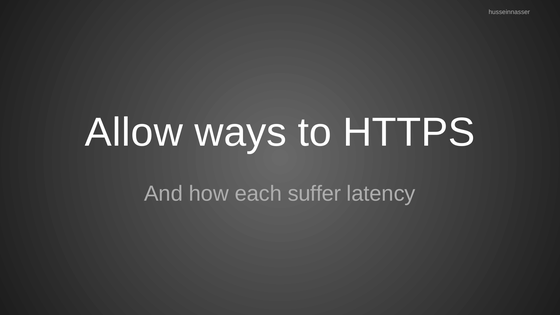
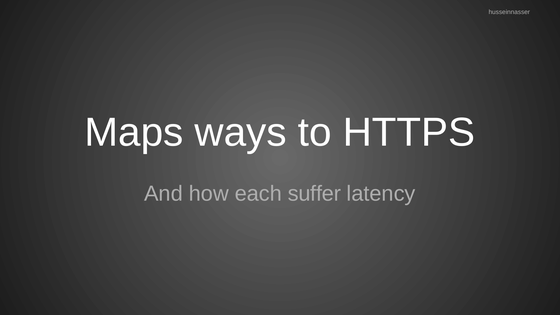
Allow: Allow -> Maps (134, 132)
